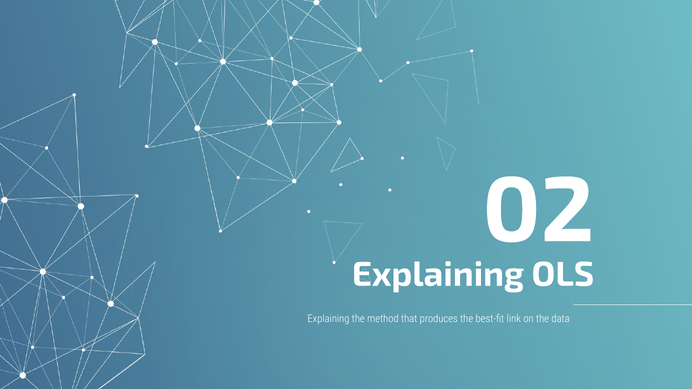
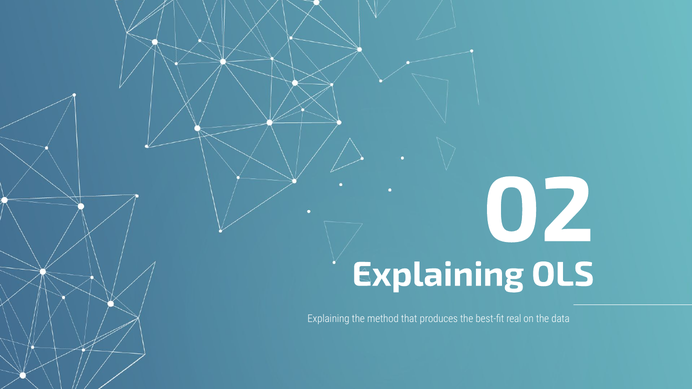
link: link -> real (514, 319)
